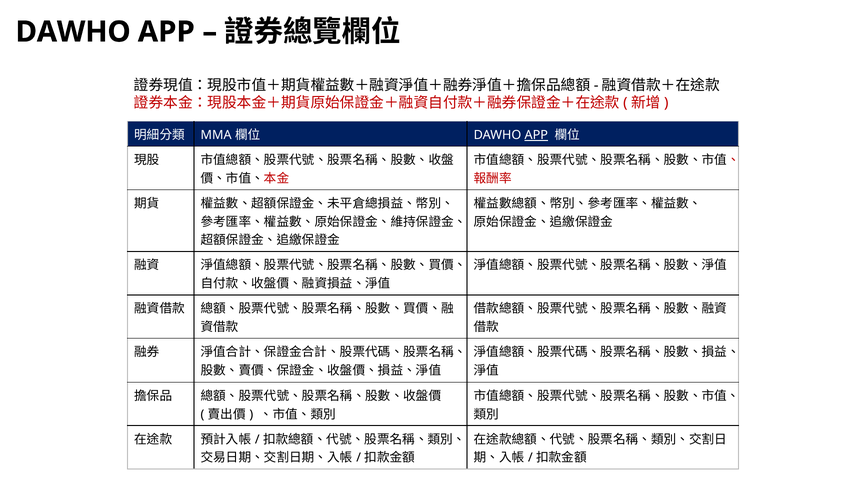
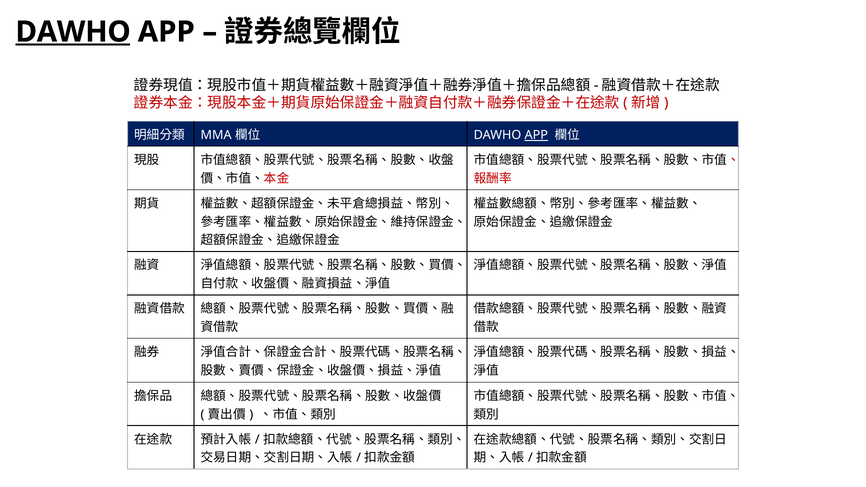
DAWHO underline: none -> present (73, 32)
